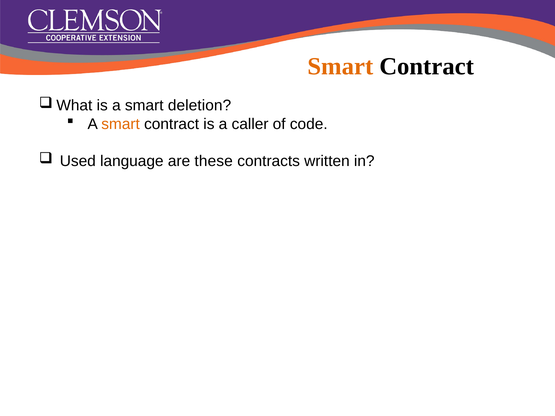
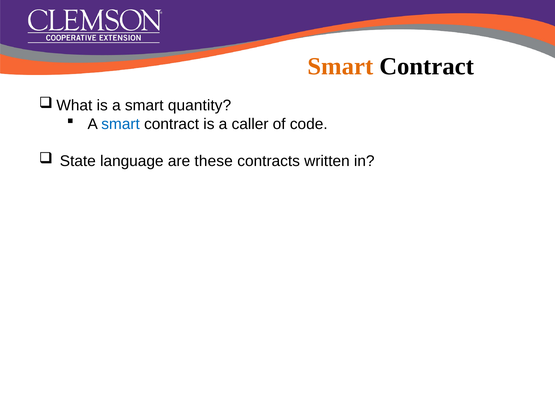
deletion: deletion -> quantity (200, 106)
smart colour: orange -> blue (121, 124)
Used: Used -> State (78, 161)
